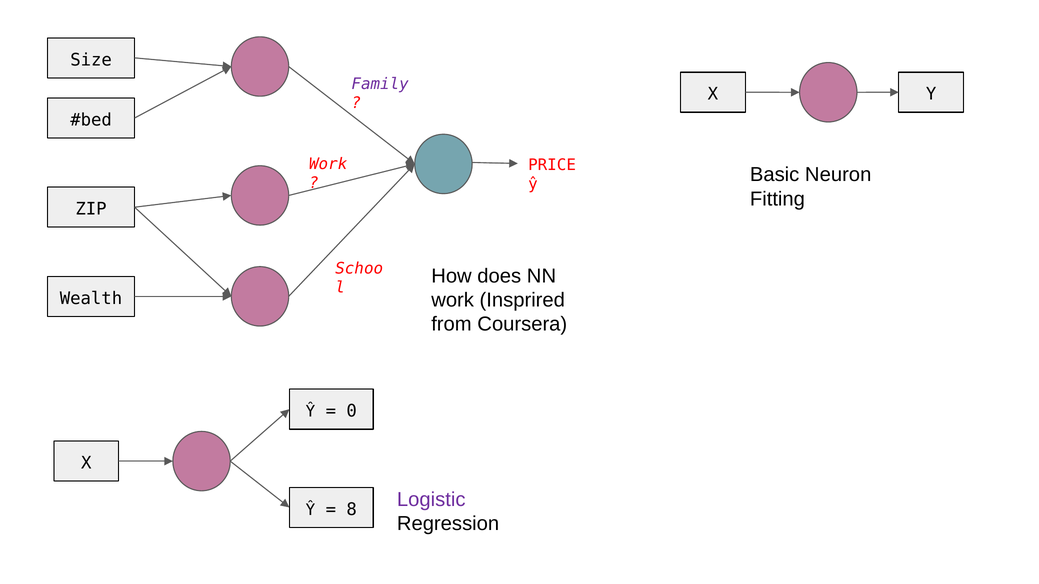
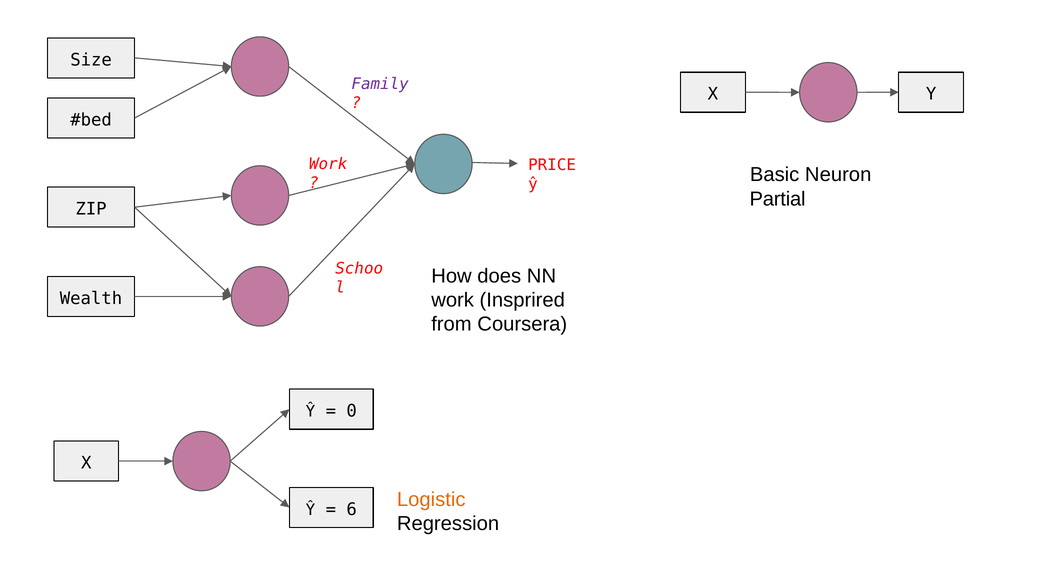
Fitting: Fitting -> Partial (778, 199)
Logistic colour: purple -> orange (431, 500)
8: 8 -> 6 (352, 510)
